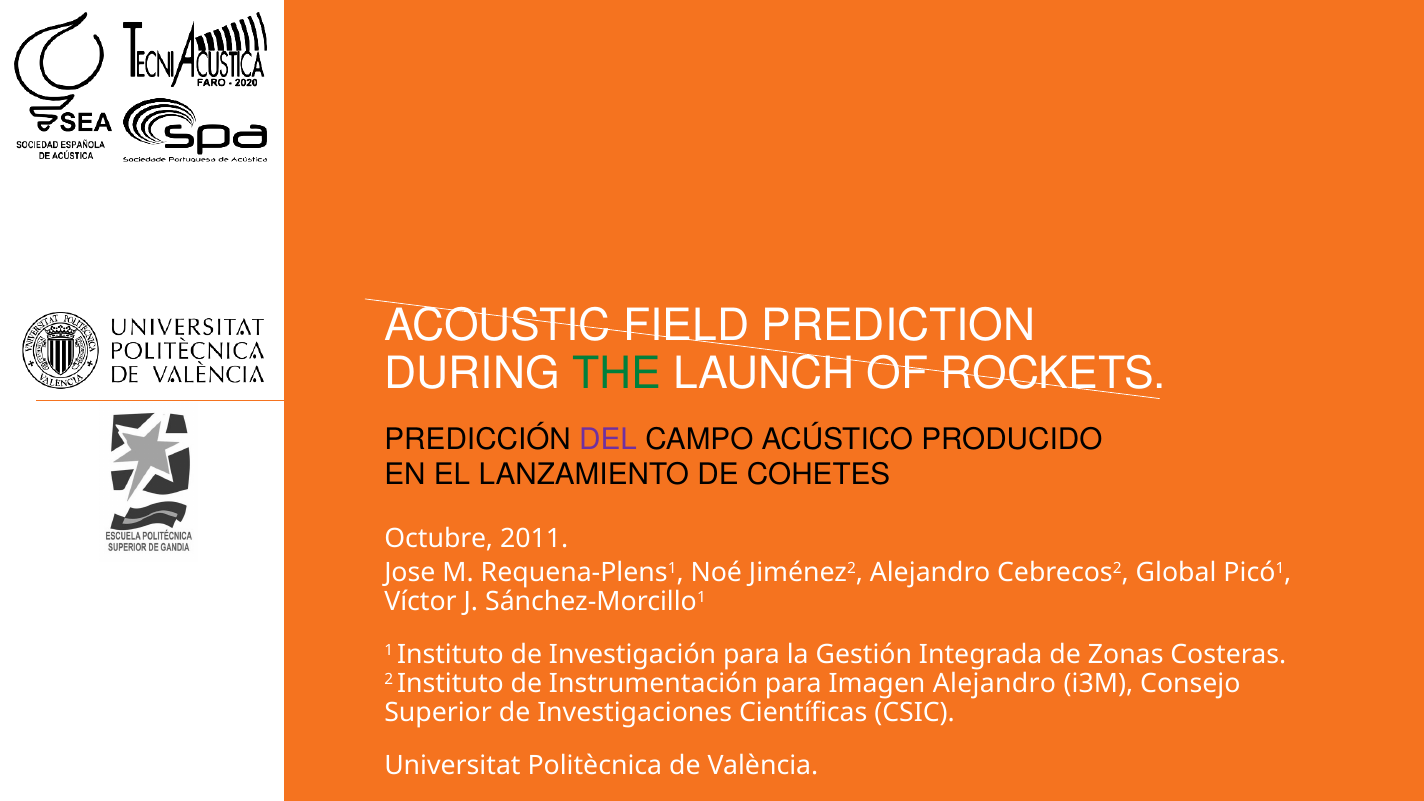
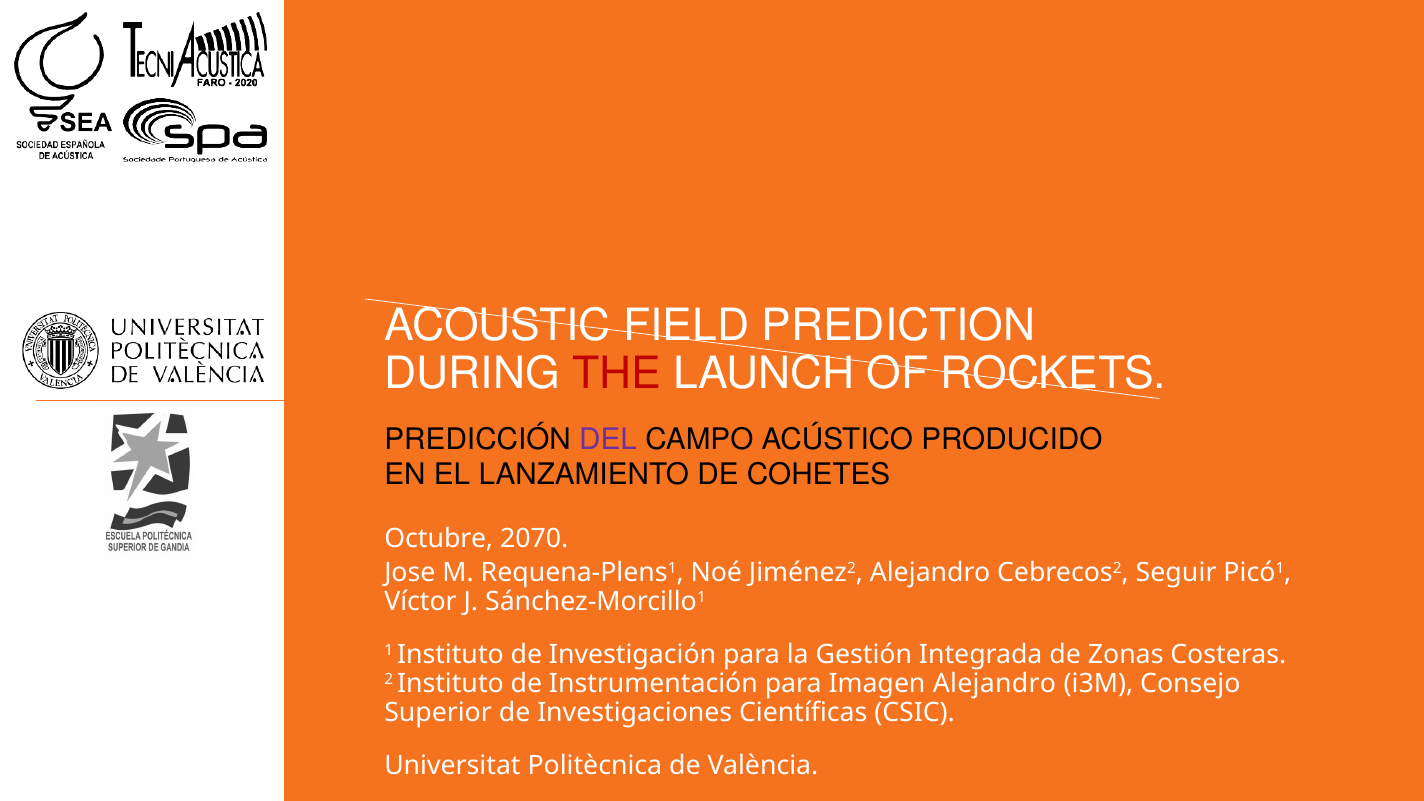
THE colour: green -> red (617, 374)
2011: 2011 -> 2070 (534, 538)
Global: Global -> Seguir (1176, 573)
